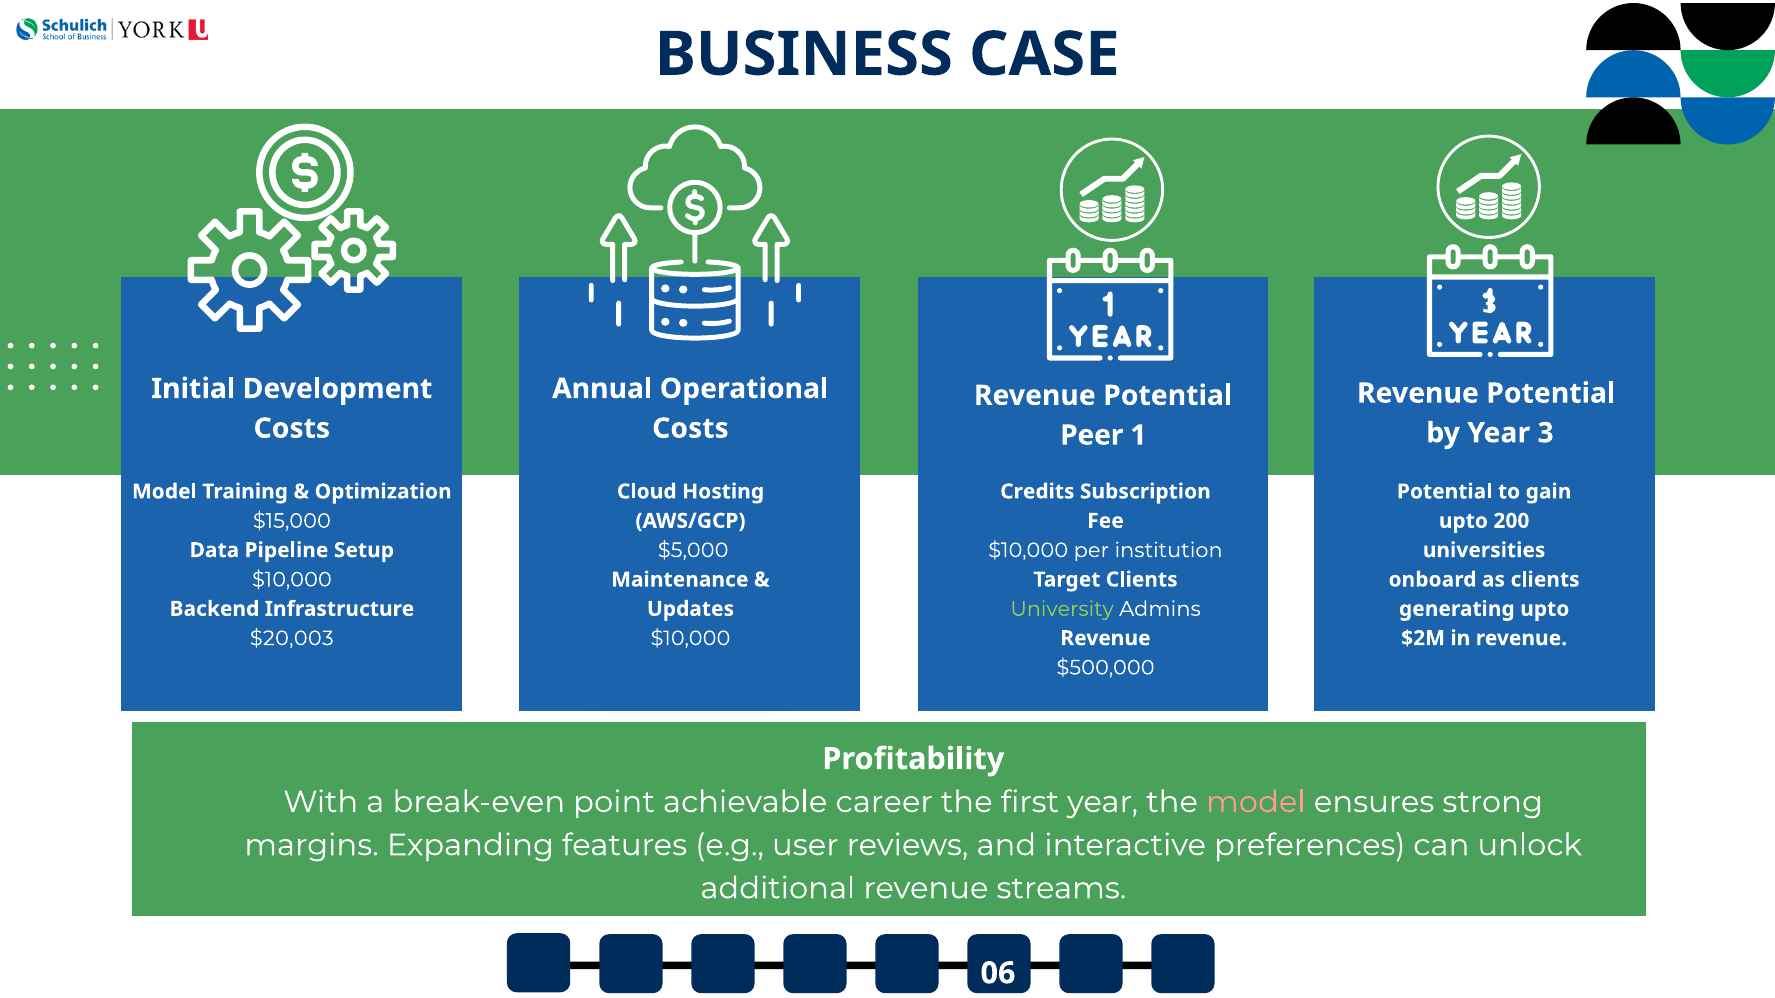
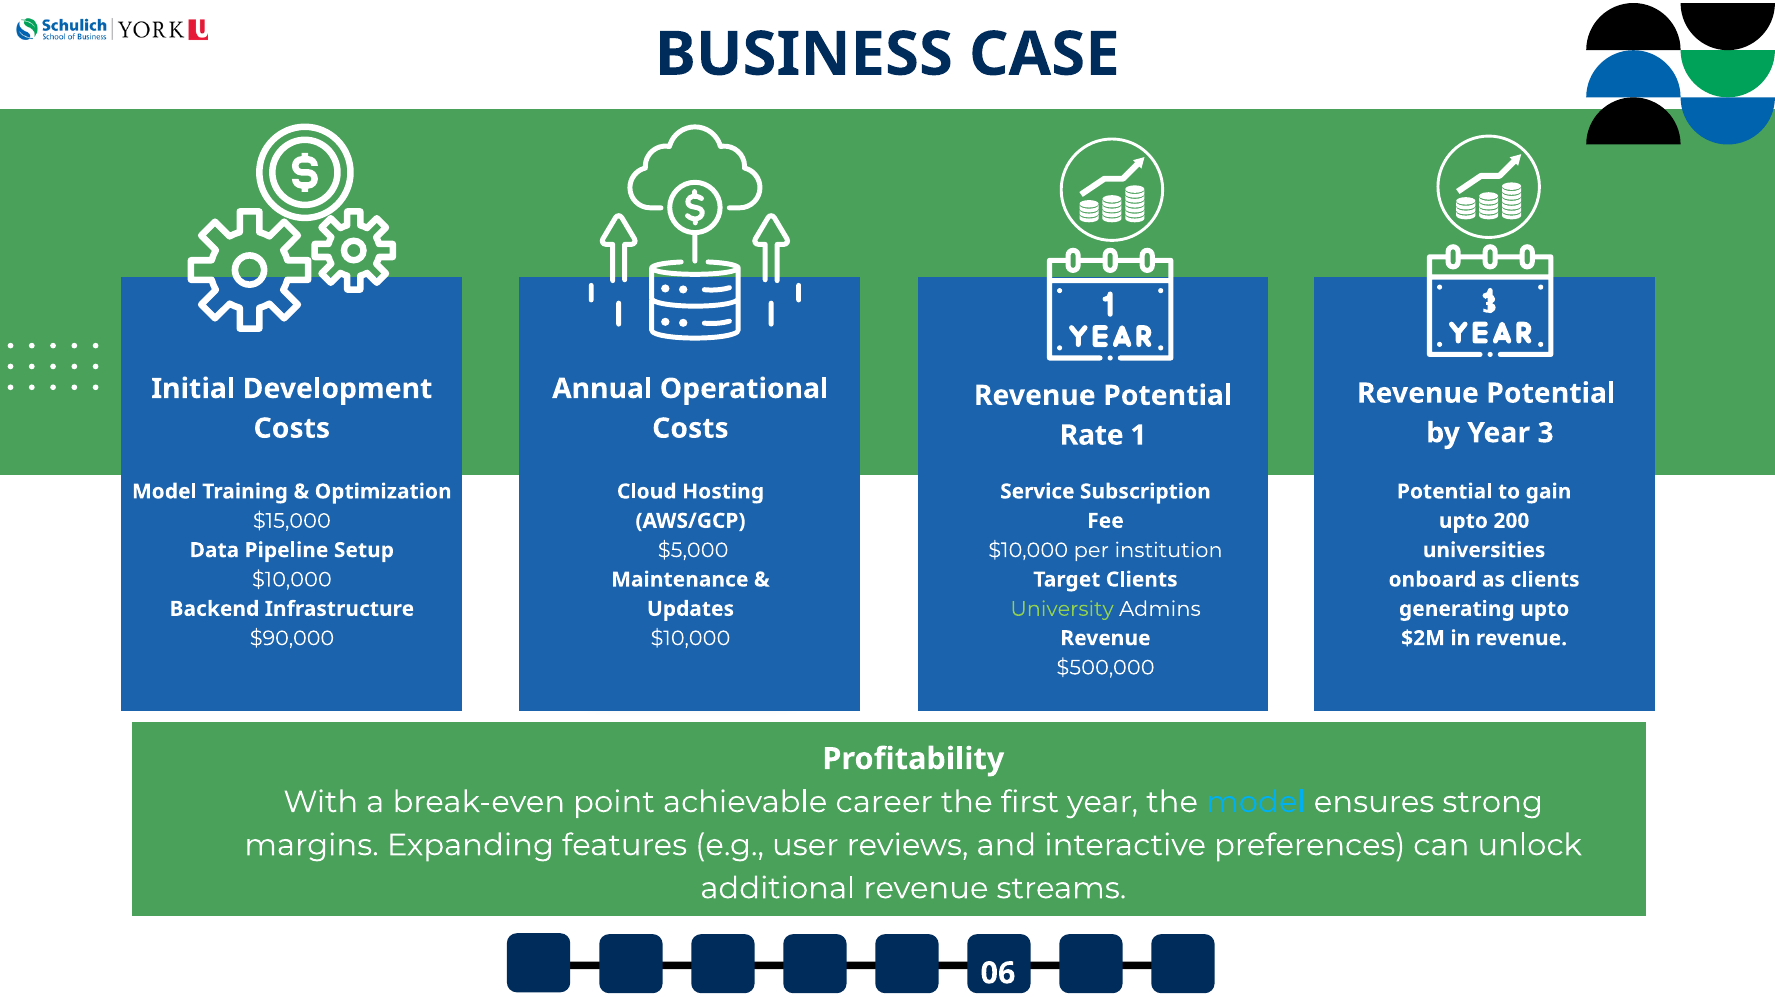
Peer: Peer -> Rate (1092, 435)
Credits: Credits -> Service (1037, 492)
$20,003: $20,003 -> $90,000 (292, 639)
model colour: pink -> light blue (1256, 802)
